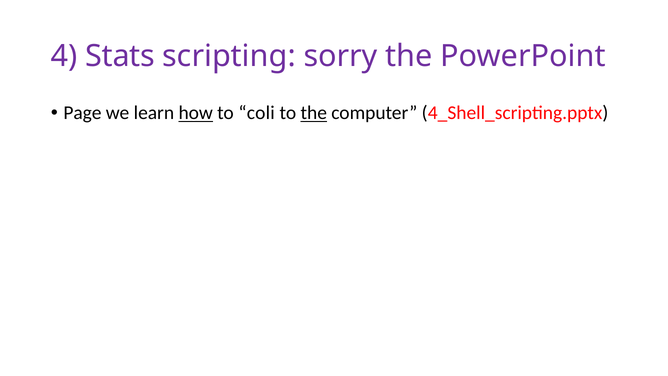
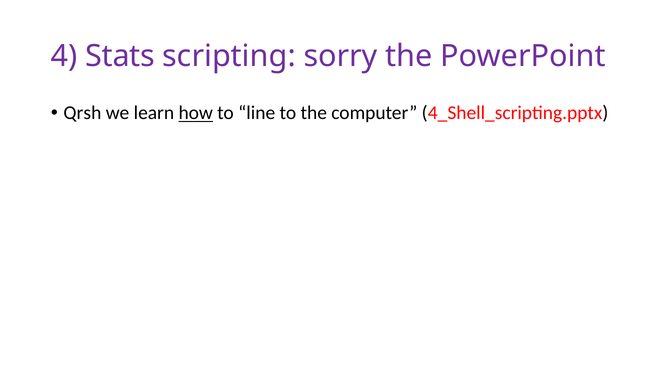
Page: Page -> Qrsh (82, 113)
coli: coli -> line (257, 113)
the underline: present -> none (314, 113)
